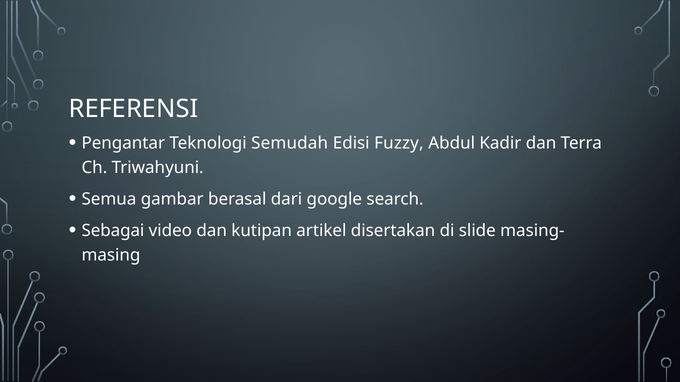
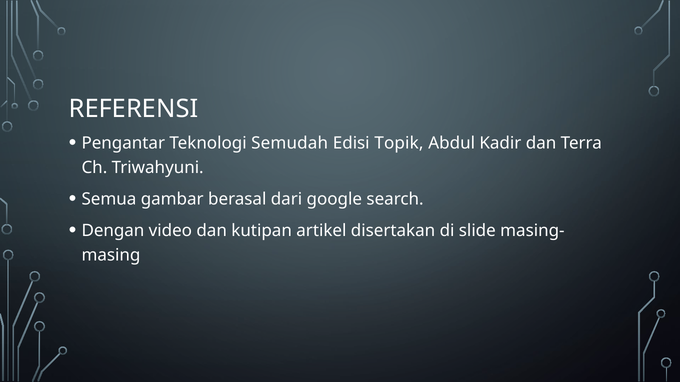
Fuzzy: Fuzzy -> Topik (399, 143)
Sebagai: Sebagai -> Dengan (113, 231)
